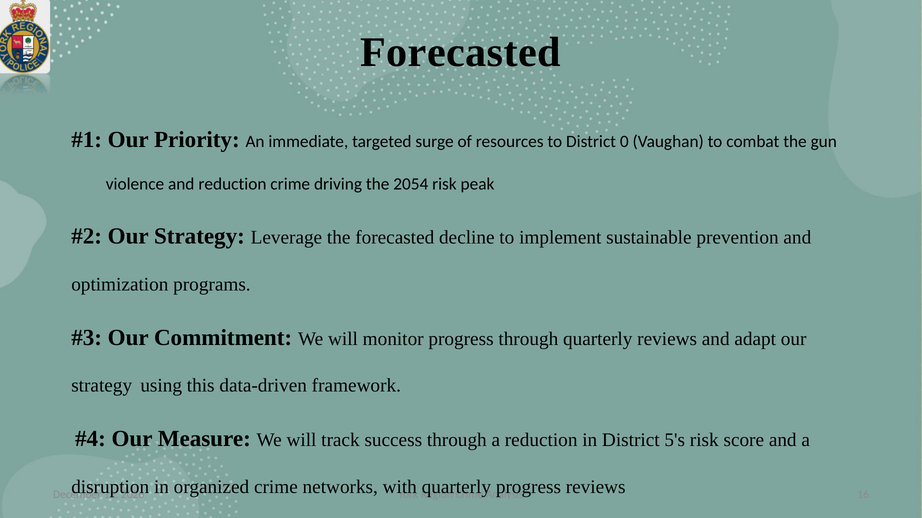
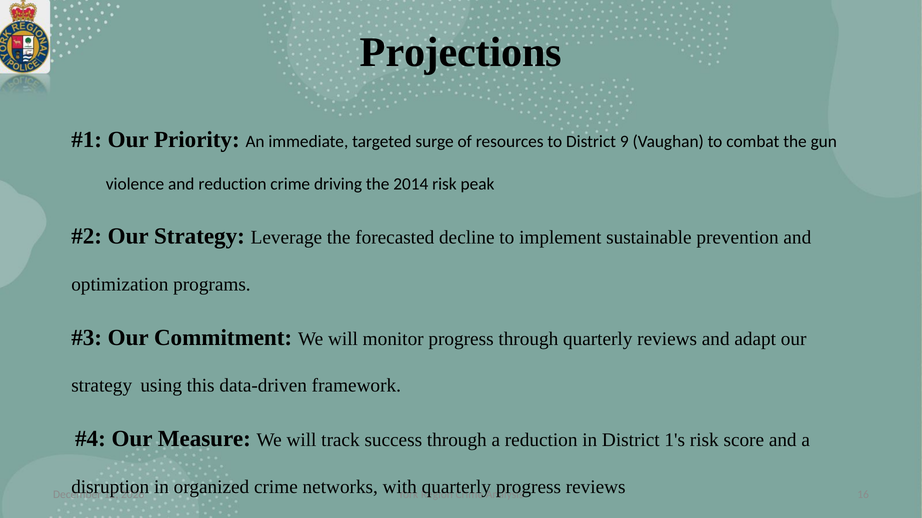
Forecasted: Forecasted -> Projections (461, 52)
0: 0 -> 9 (624, 142)
2054: 2054 -> 2014 (411, 184)
5's: 5's -> 1's (675, 441)
